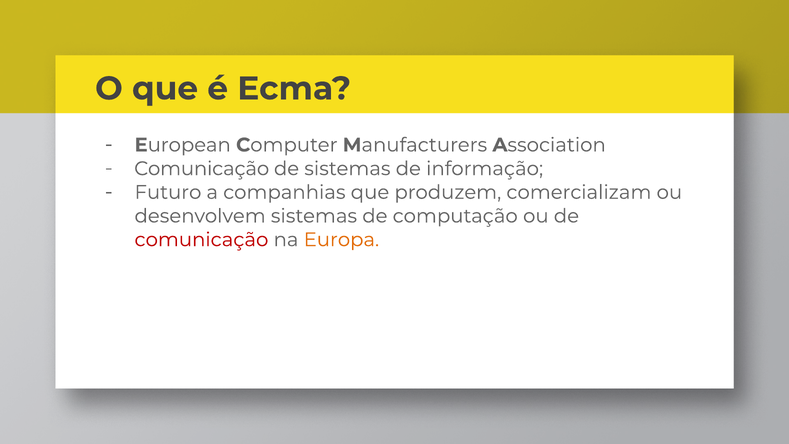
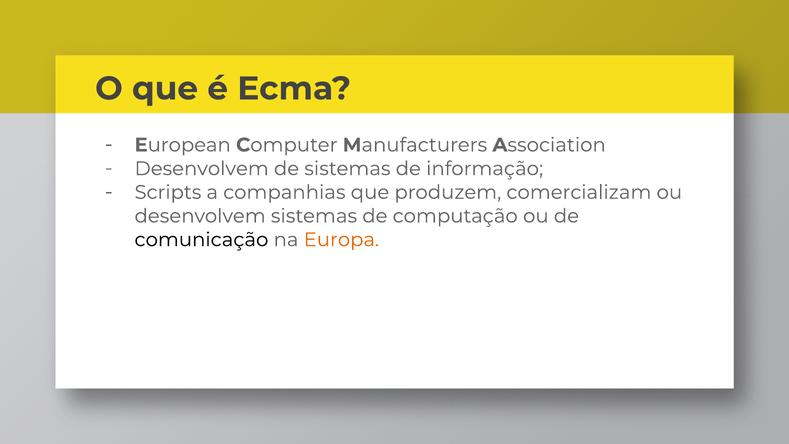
Comunicação: Comunicação -> Desenvolvem (202, 169)
Futuro: Futuro -> Scripts (168, 192)
comunicação colour: red -> black (201, 240)
